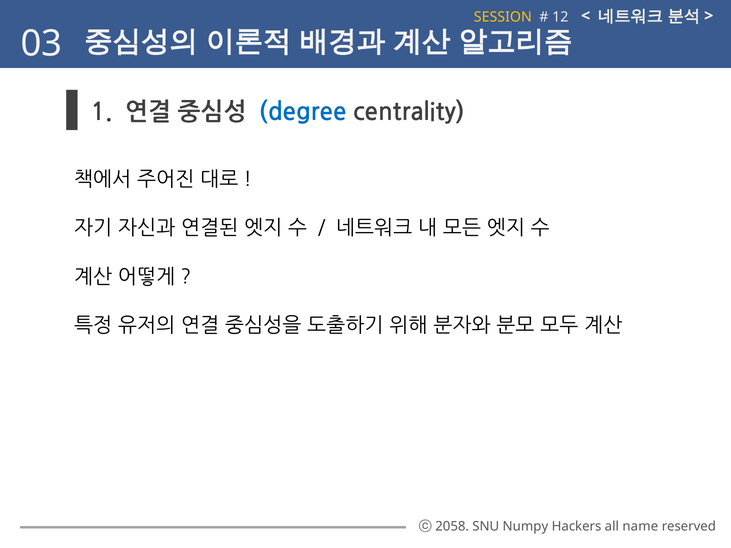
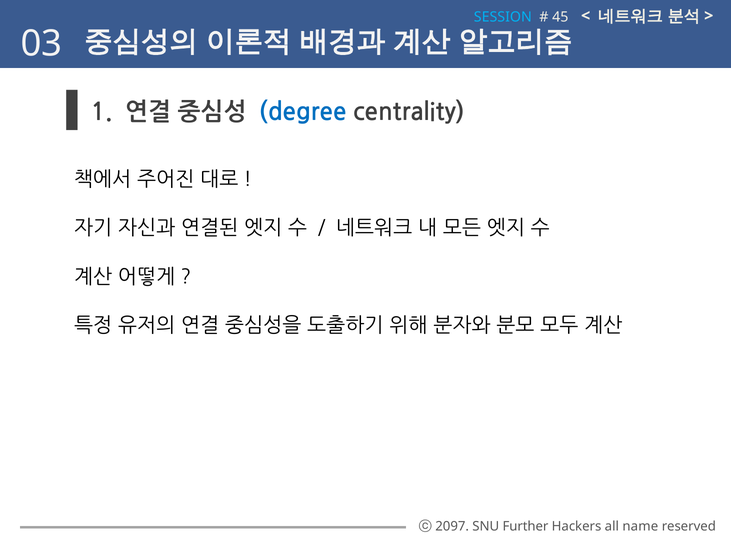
SESSION colour: yellow -> light blue (503, 17)
12: 12 -> 45 (560, 17)
2058: 2058 -> 2097 (452, 527)
Numpy: Numpy -> Further (525, 527)
